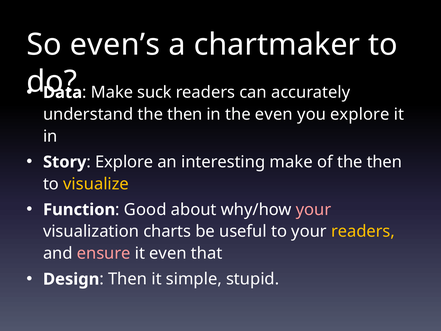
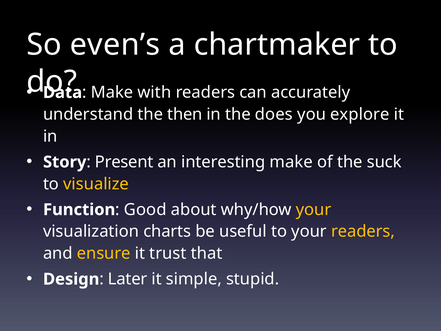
suck: suck -> with (154, 92)
the even: even -> does (274, 114)
Explore: Explore -> Present (124, 162)
of the then: then -> suck (384, 162)
your colour: pink -> yellow (314, 210)
ensure colour: pink -> yellow (104, 253)
it even: even -> trust (168, 253)
Then: Then -> Later (128, 279)
